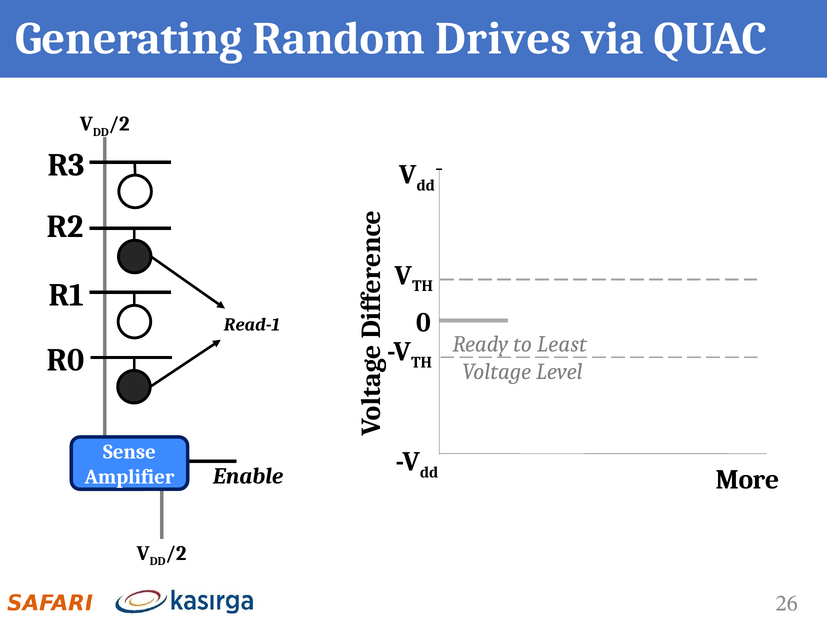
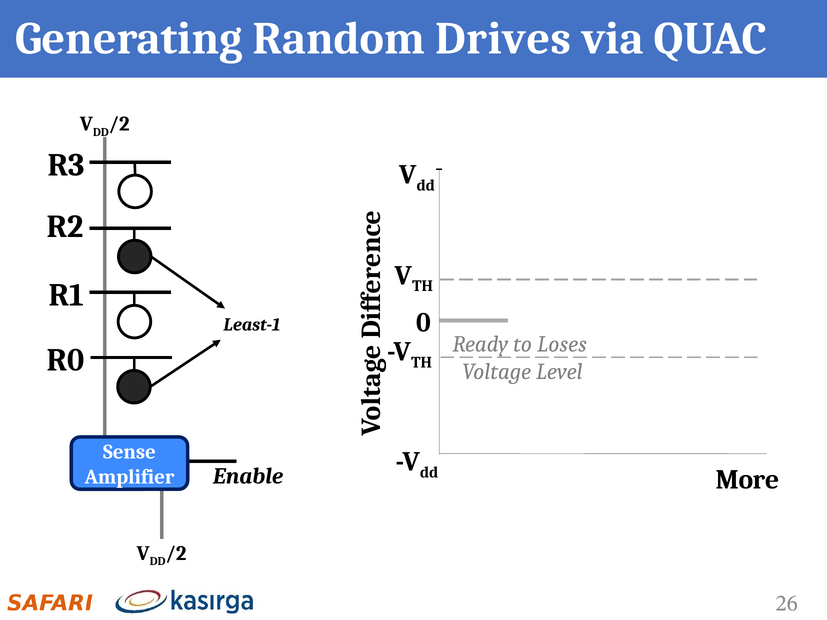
Read-1: Read-1 -> Least-1 (252, 325)
Least: Least -> Loses (562, 344)
